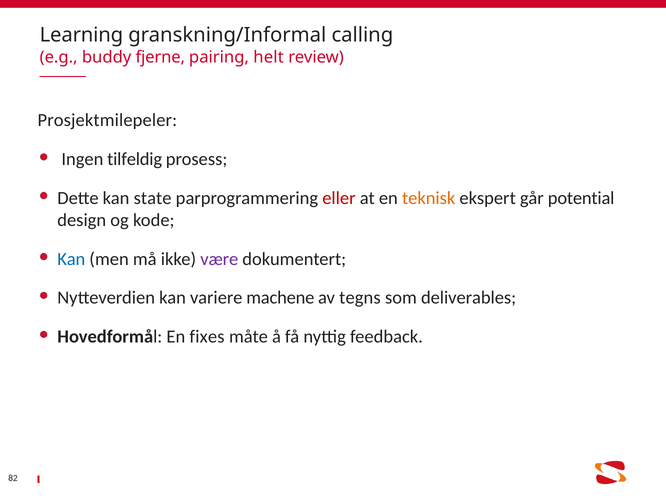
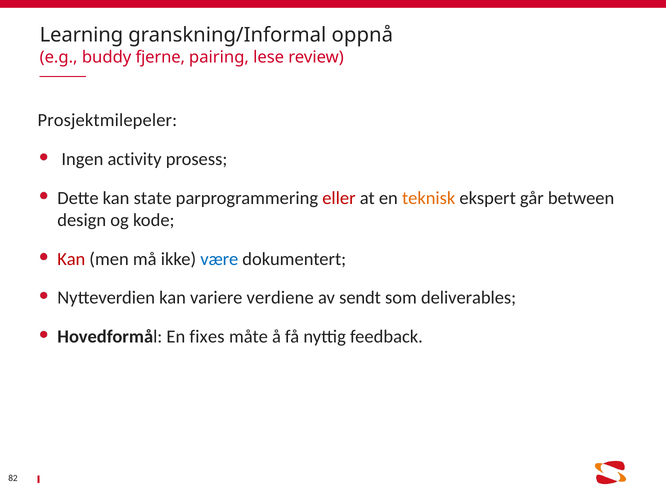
calling: calling -> oppnå (362, 35)
helt: helt -> lese (269, 58)
tilfeldig: tilfeldig -> activity (135, 159)
potential: potential -> between (581, 198)
Kan colour: blue -> red (71, 259)
være colour: purple -> blue (219, 259)
machene: machene -> verdiene (280, 298)
tegns: tegns -> sendt (360, 298)
